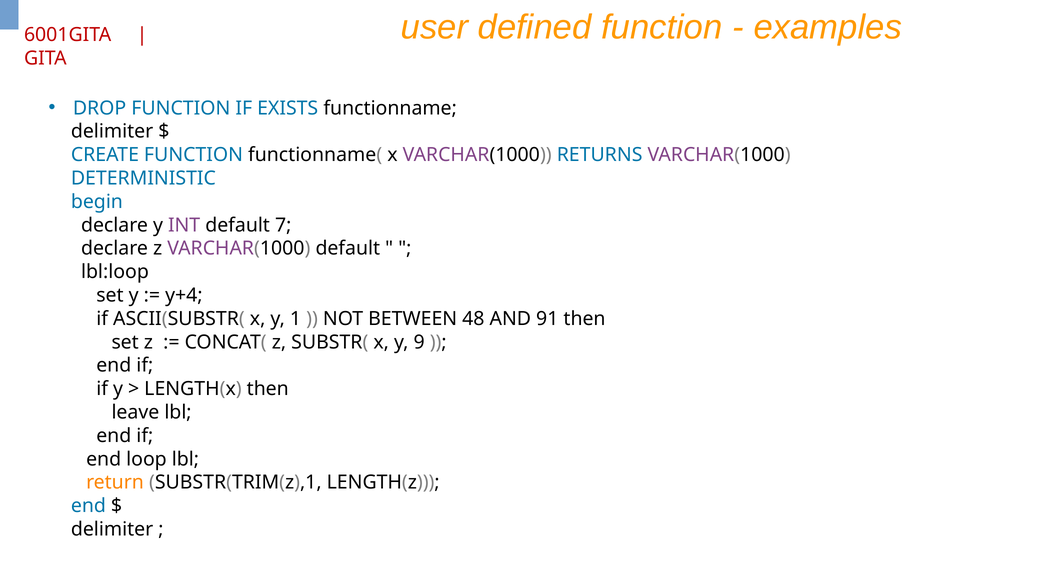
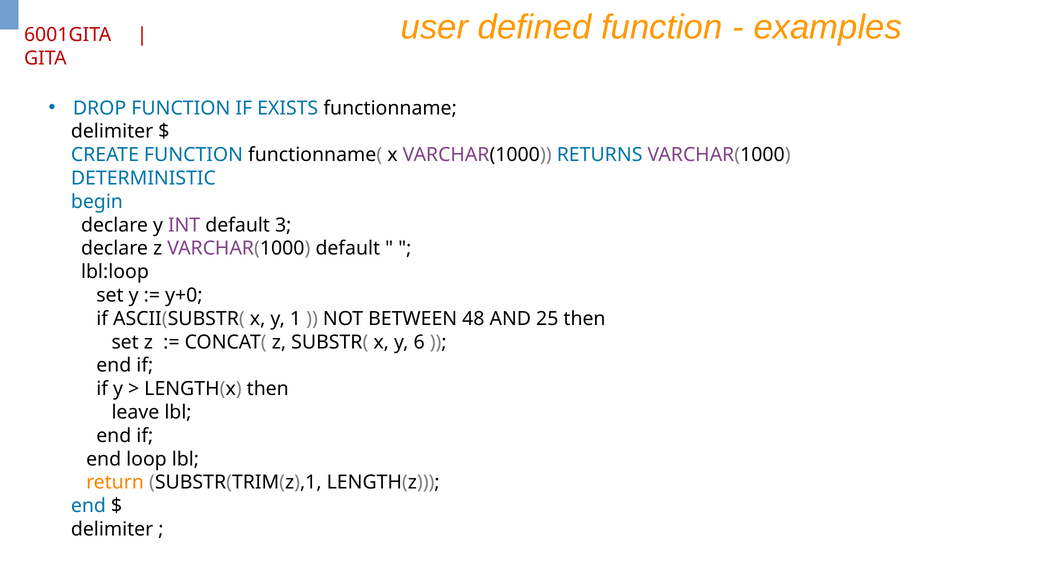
7: 7 -> 3 (283, 225)
y+4: y+4 -> y+0 (184, 295)
91: 91 -> 25 (547, 319)
9: 9 -> 6 (419, 342)
